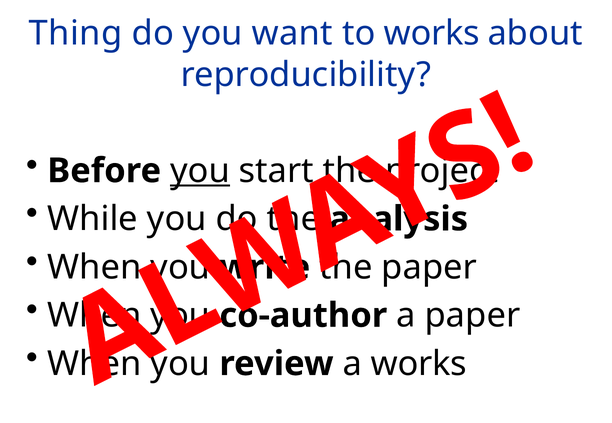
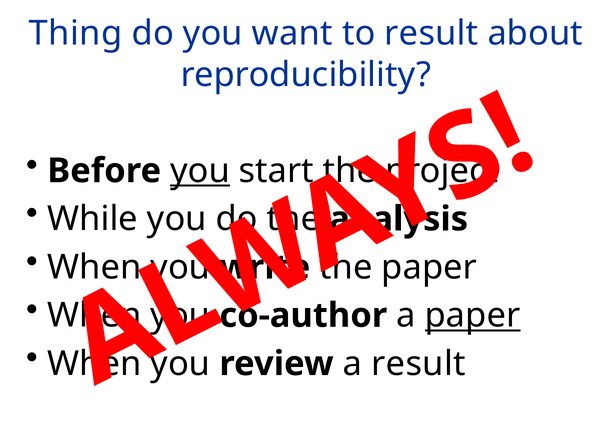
to works: works -> result (431, 33)
paper underline: none -> present (473, 316)
a works: works -> result (418, 364)
